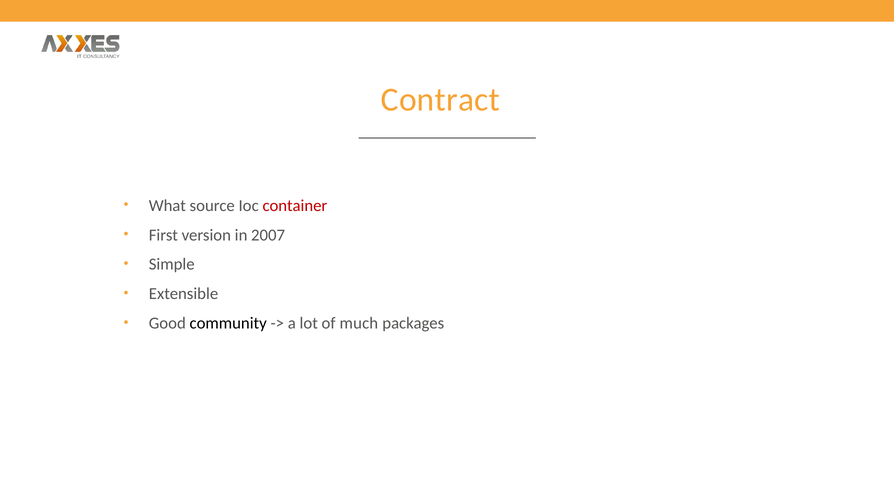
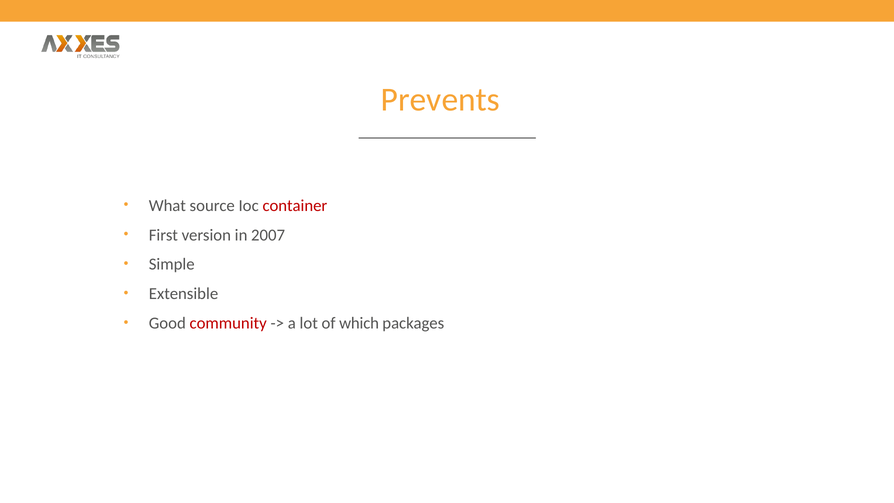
Contract: Contract -> Prevents (440, 100)
community colour: black -> red (228, 323)
much: much -> which (359, 323)
